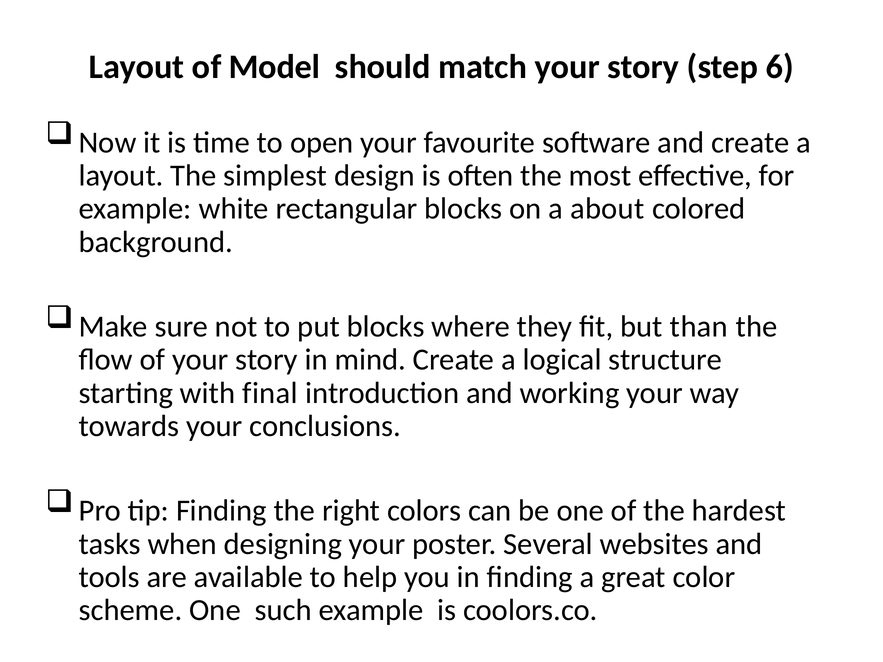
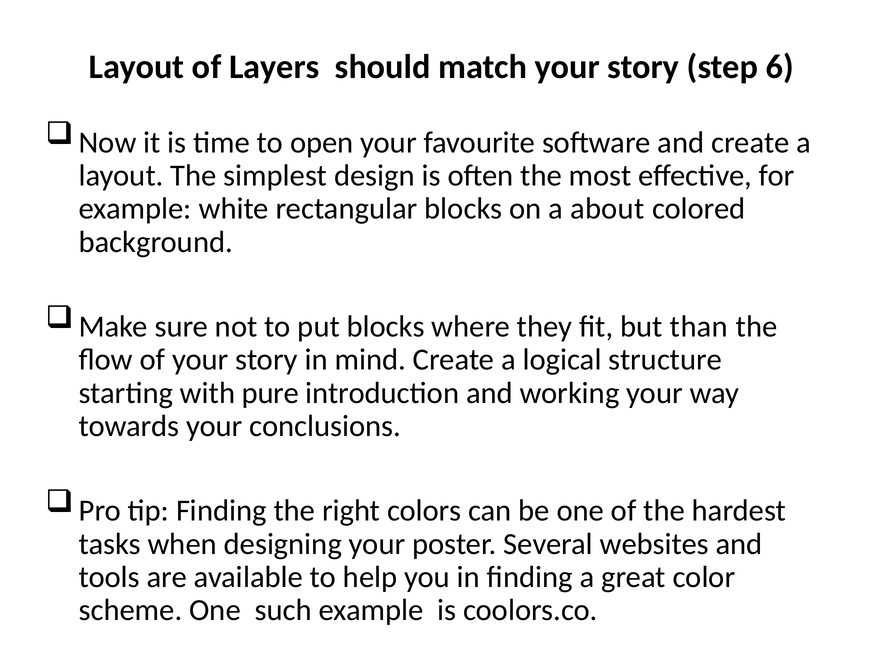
Model: Model -> Layers (274, 67)
final: final -> pure (270, 393)
